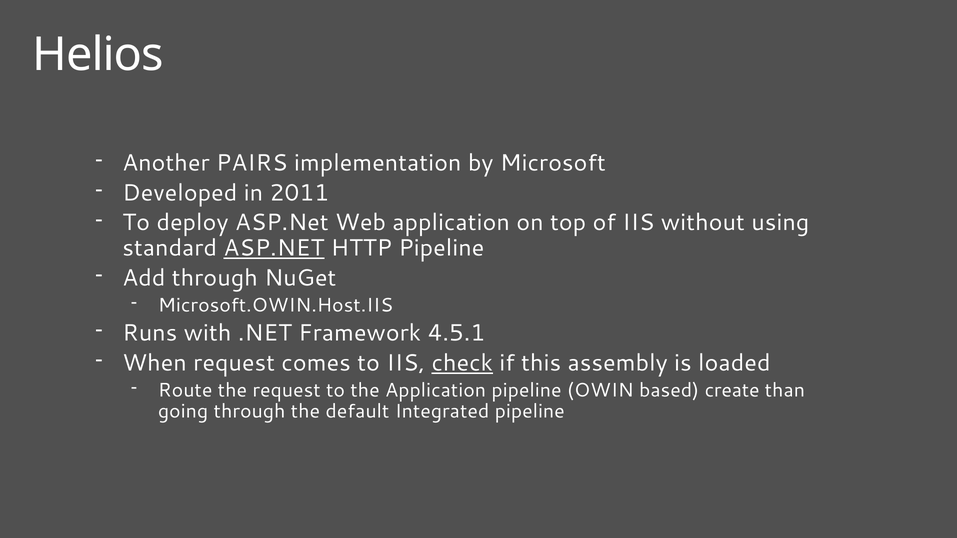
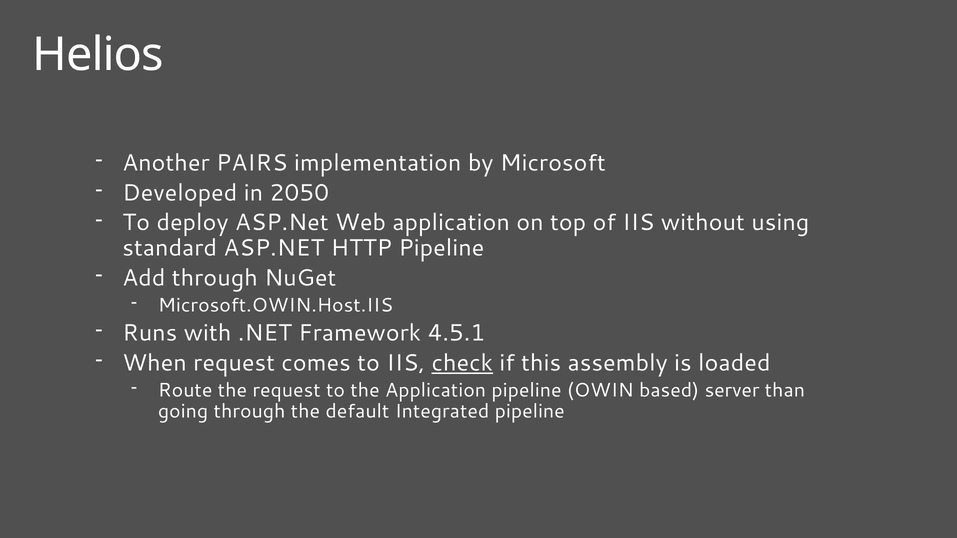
2011: 2011 -> 2050 (299, 193)
ASP.NET underline: present -> none (274, 248)
create: create -> server (732, 390)
